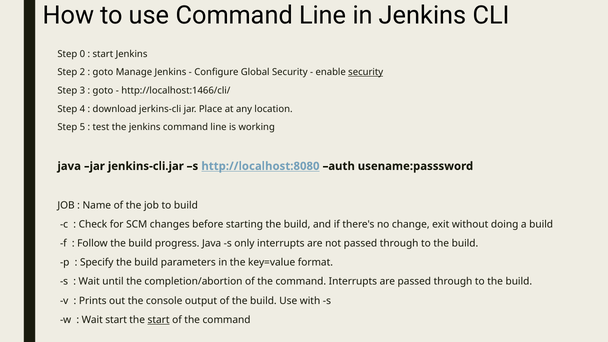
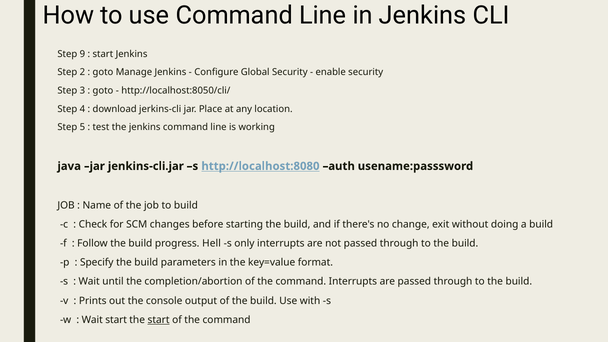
0: 0 -> 9 (82, 54)
security underline: present -> none (366, 72)
http://localhost:1466/cli/: http://localhost:1466/cli/ -> http://localhost:8050/cli/ (176, 91)
progress Java: Java -> Hell (212, 244)
